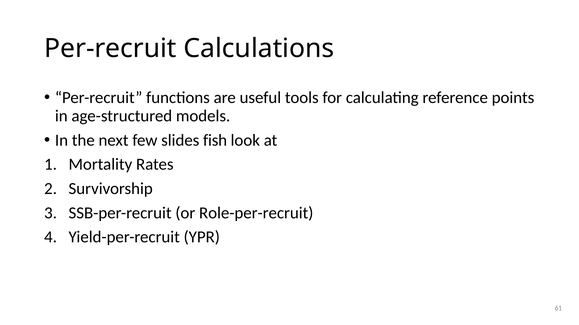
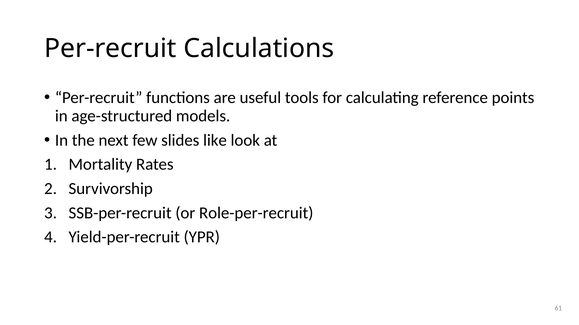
fish: fish -> like (215, 140)
